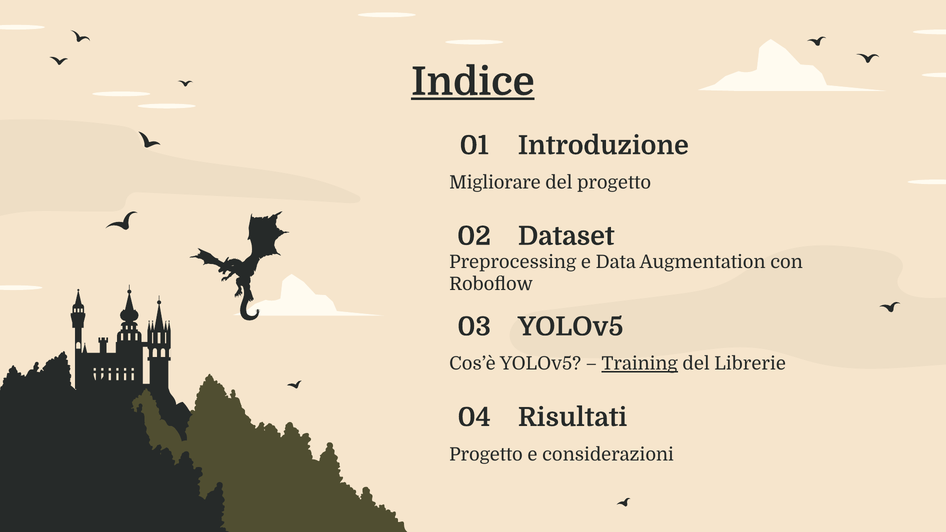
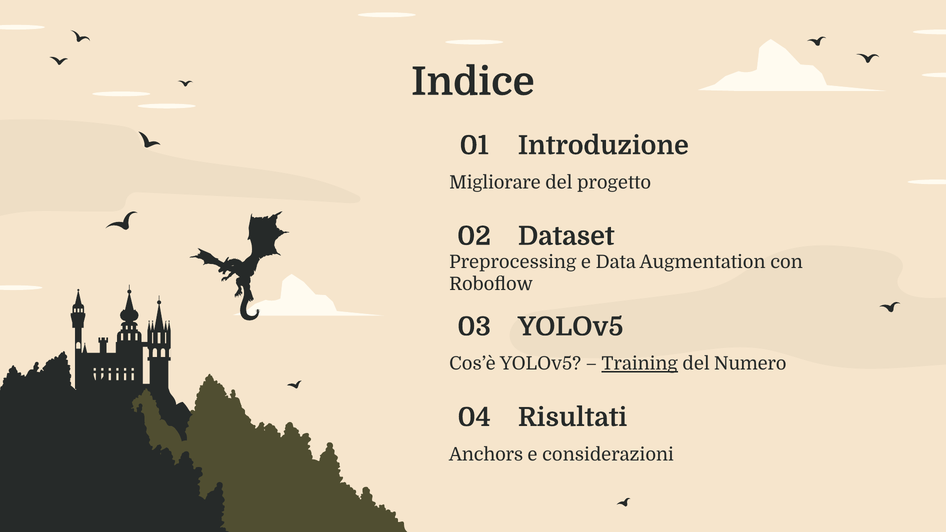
Indice underline: present -> none (473, 82)
Librerie: Librerie -> Numero (750, 364)
Progetto: Progetto -> Anchors (486, 455)
